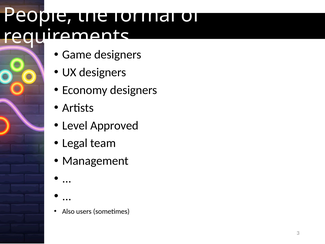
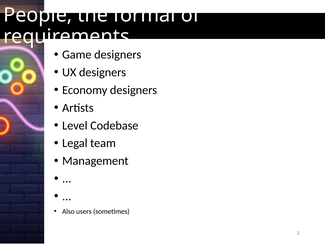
Approved: Approved -> Codebase (114, 125)
